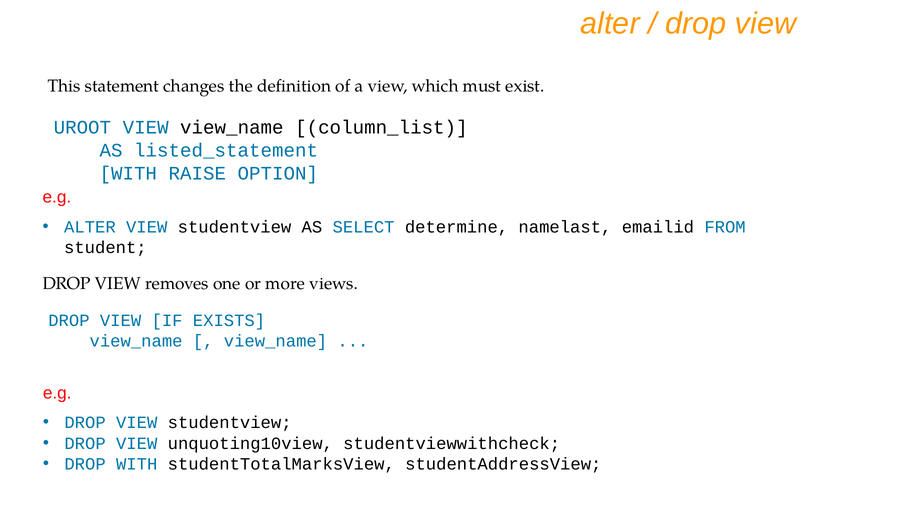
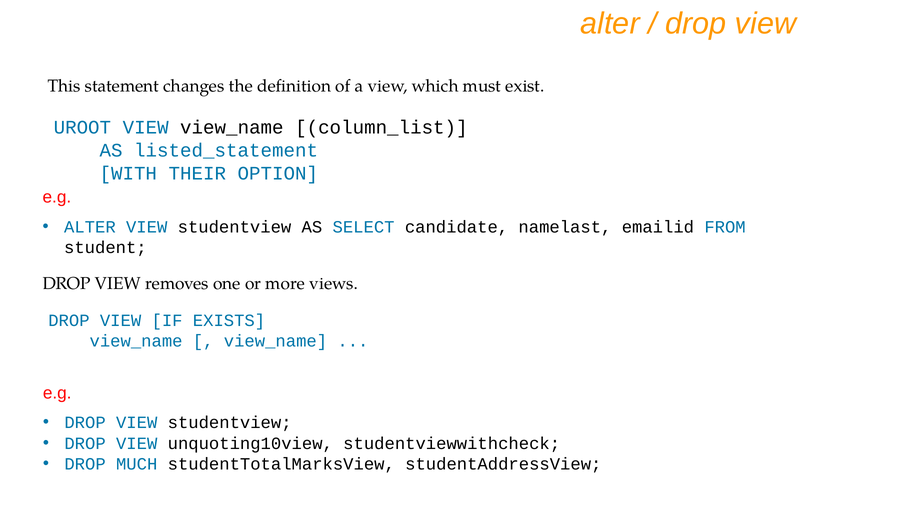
RAISE: RAISE -> THEIR (197, 173)
determine: determine -> candidate (457, 227)
DROP WITH: WITH -> MUCH (137, 464)
